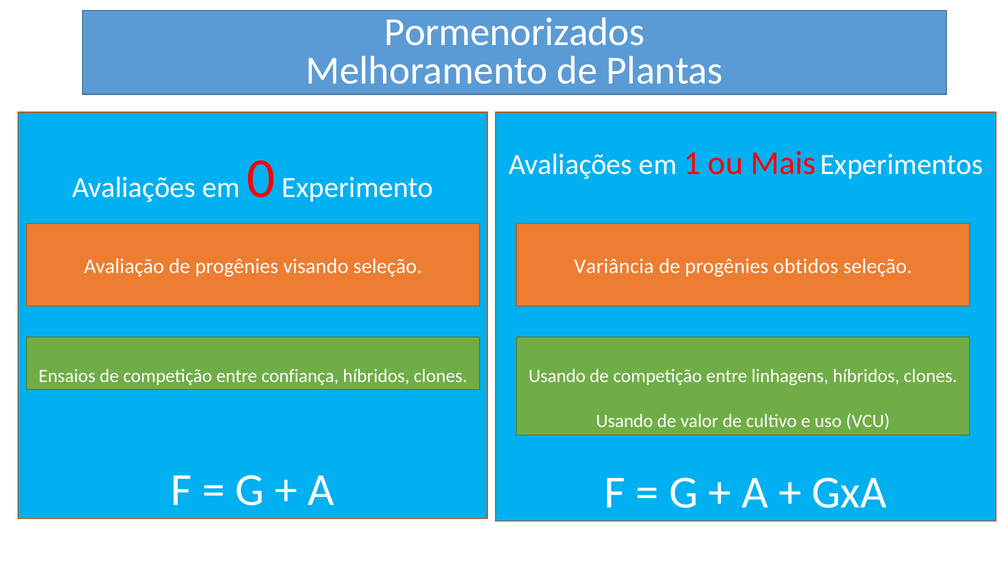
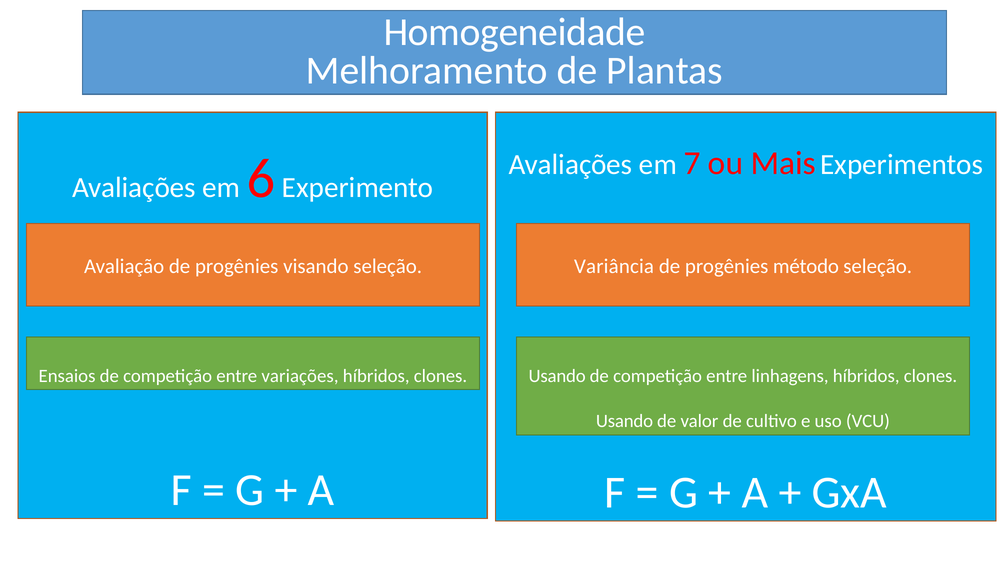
Pormenorizados: Pormenorizados -> Homogeneidade (515, 32)
1: 1 -> 7 (692, 163)
0: 0 -> 6 (261, 179)
obtidos: obtidos -> método (806, 266)
confiança: confiança -> variações (300, 376)
